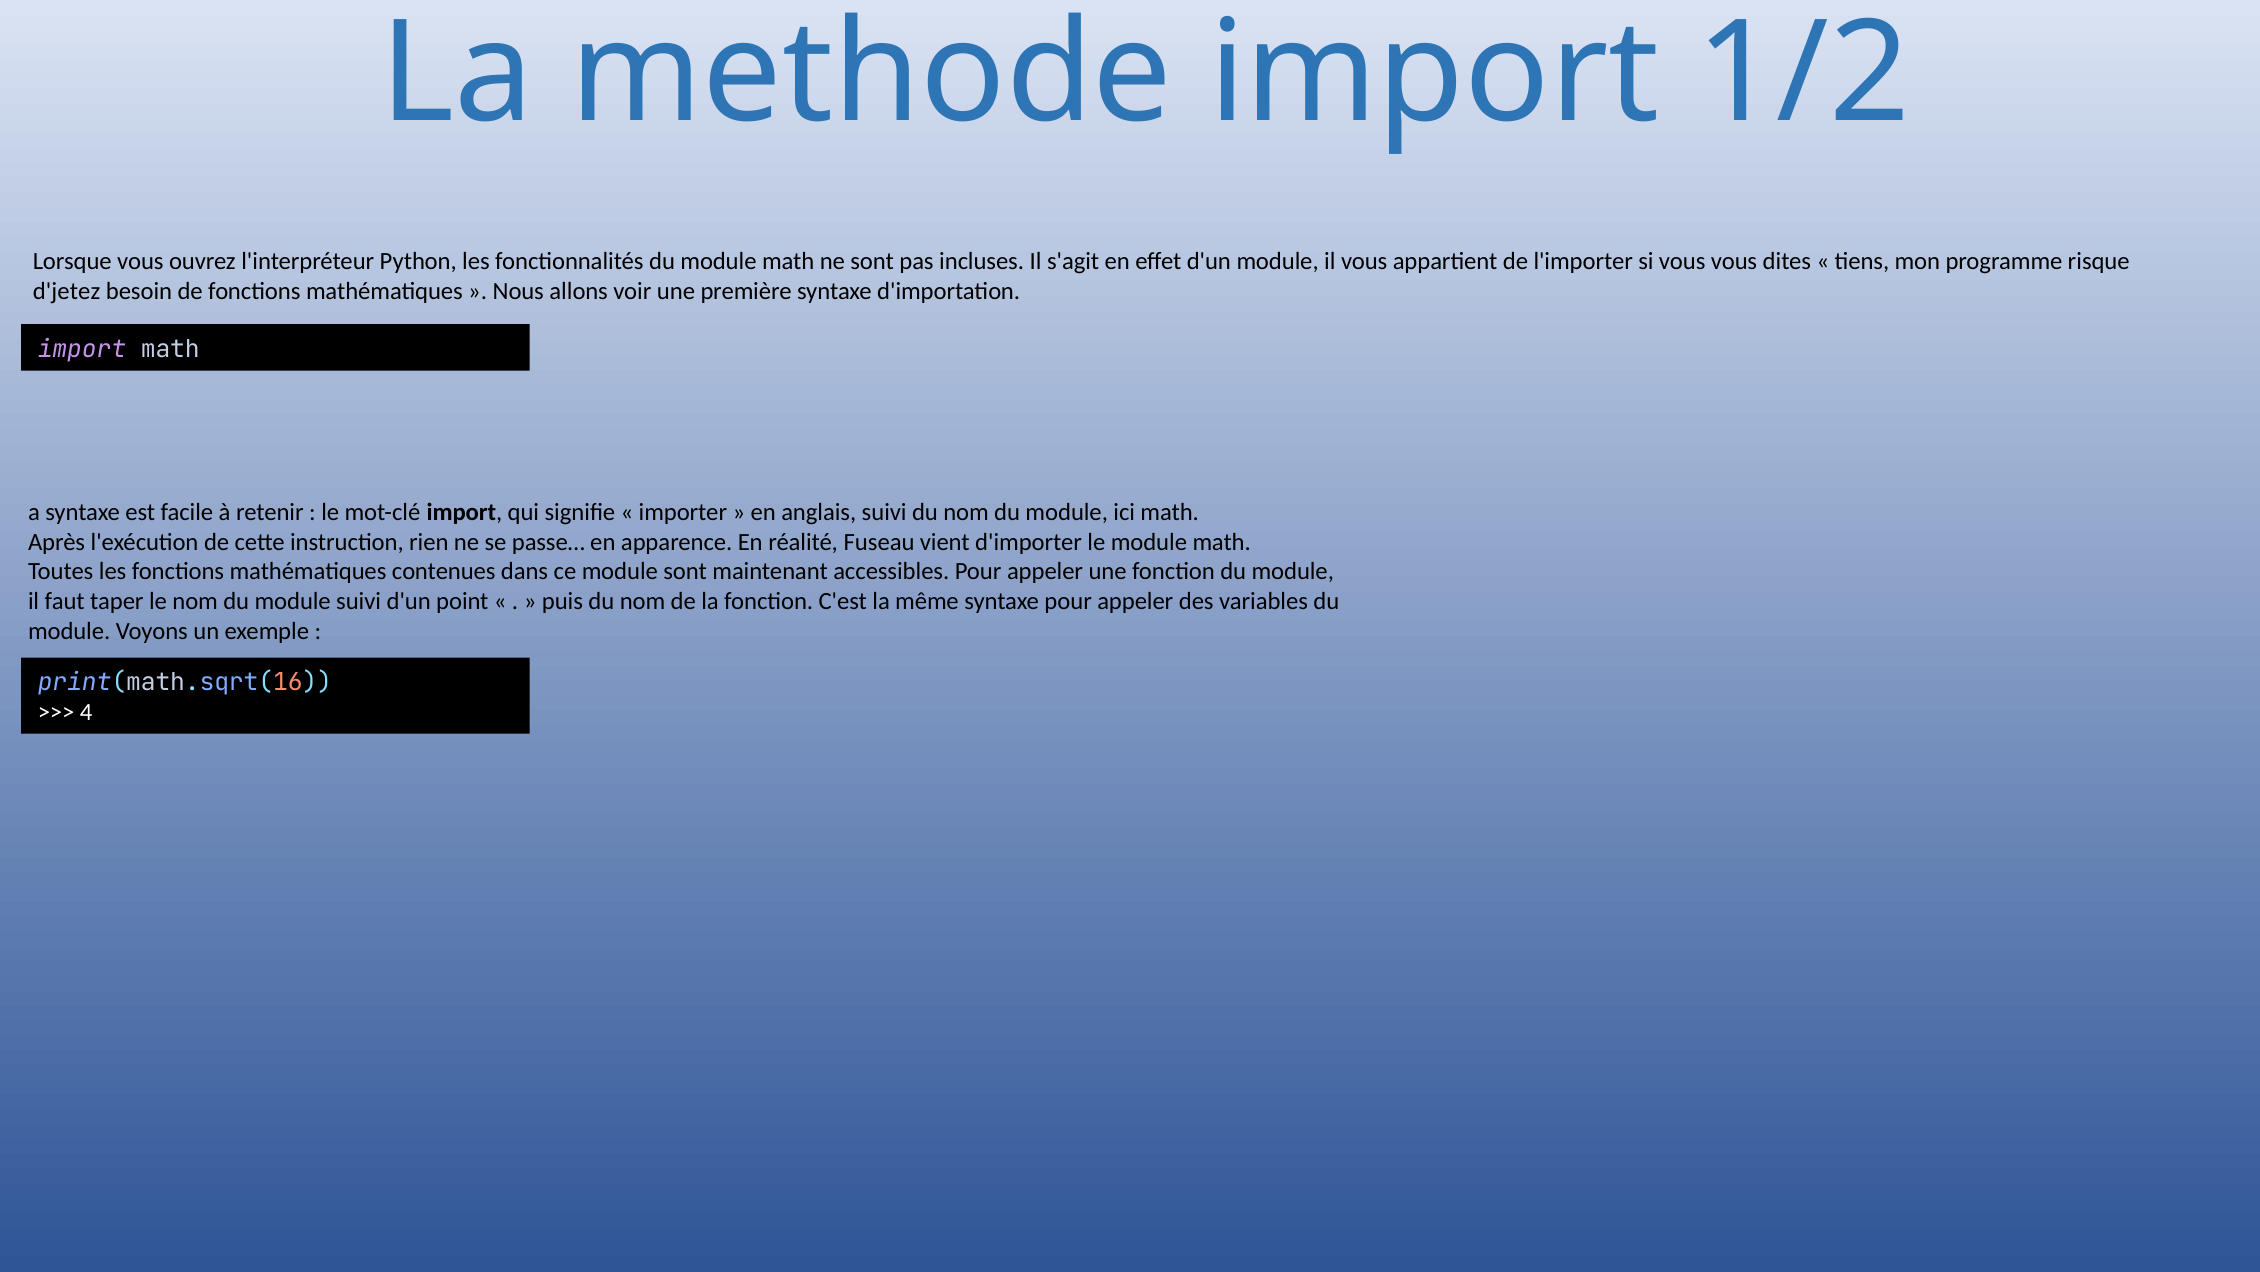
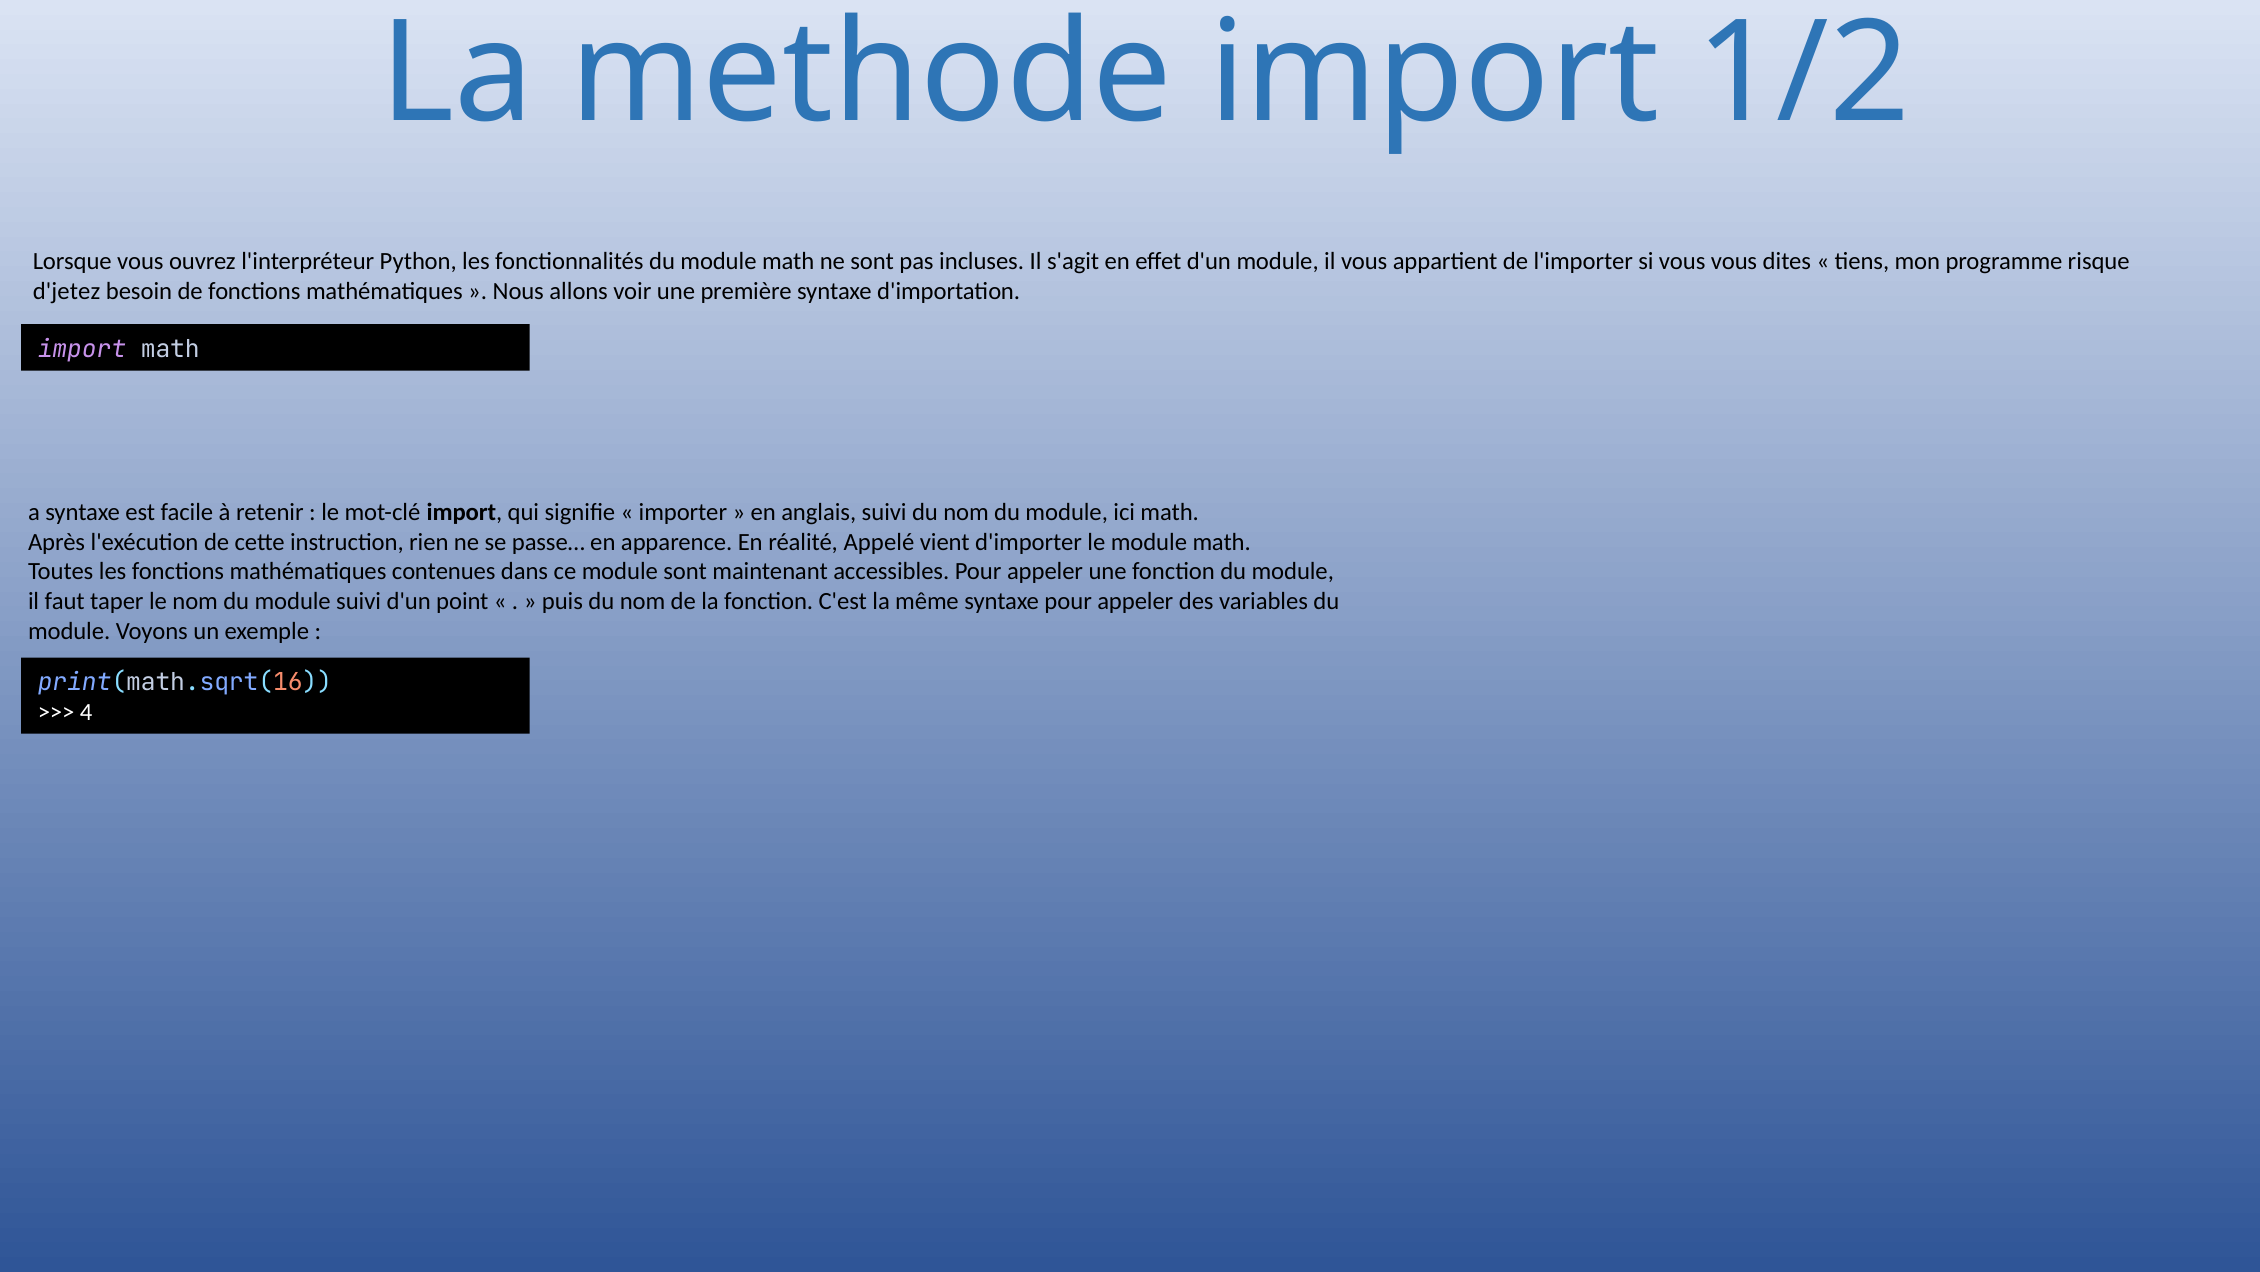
Fuseau: Fuseau -> Appelé (879, 542)
